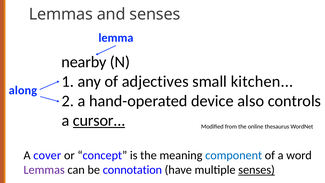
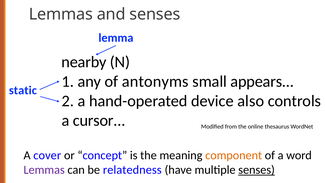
adjectives: adjectives -> antonyms (155, 81)
kitchen: kitchen -> appears (262, 81)
along: along -> static (23, 90)
cursor underline: present -> none (99, 120)
component colour: blue -> orange (234, 155)
connotation: connotation -> relatedness (132, 170)
